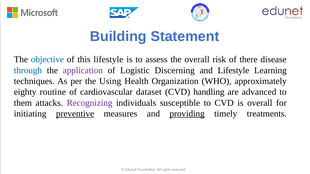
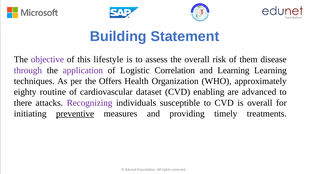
objective colour: blue -> purple (47, 60)
there: there -> them (249, 60)
through colour: blue -> purple (28, 70)
Discerning: Discerning -> Correlation (175, 70)
and Lifestyle: Lifestyle -> Learning (233, 70)
Using: Using -> Offers (110, 81)
handling: handling -> enabling (209, 92)
them: them -> there (23, 103)
providing underline: present -> none (187, 114)
